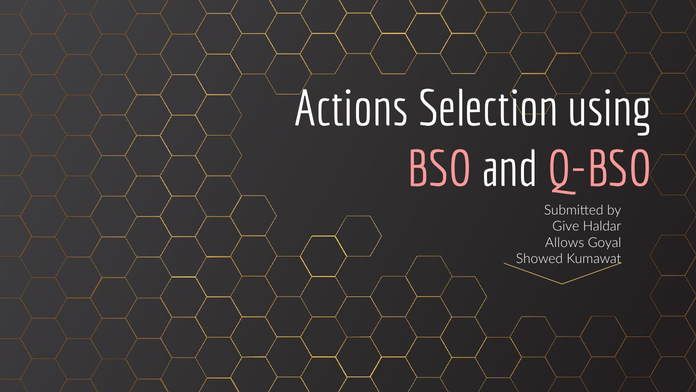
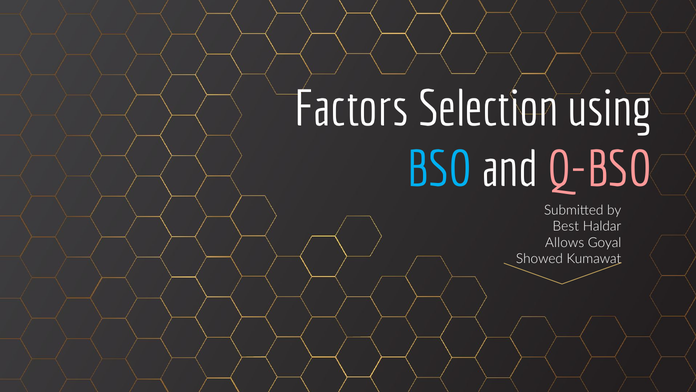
Actions: Actions -> Factors (351, 109)
BSO colour: pink -> light blue (440, 169)
Give: Give -> Best (566, 226)
